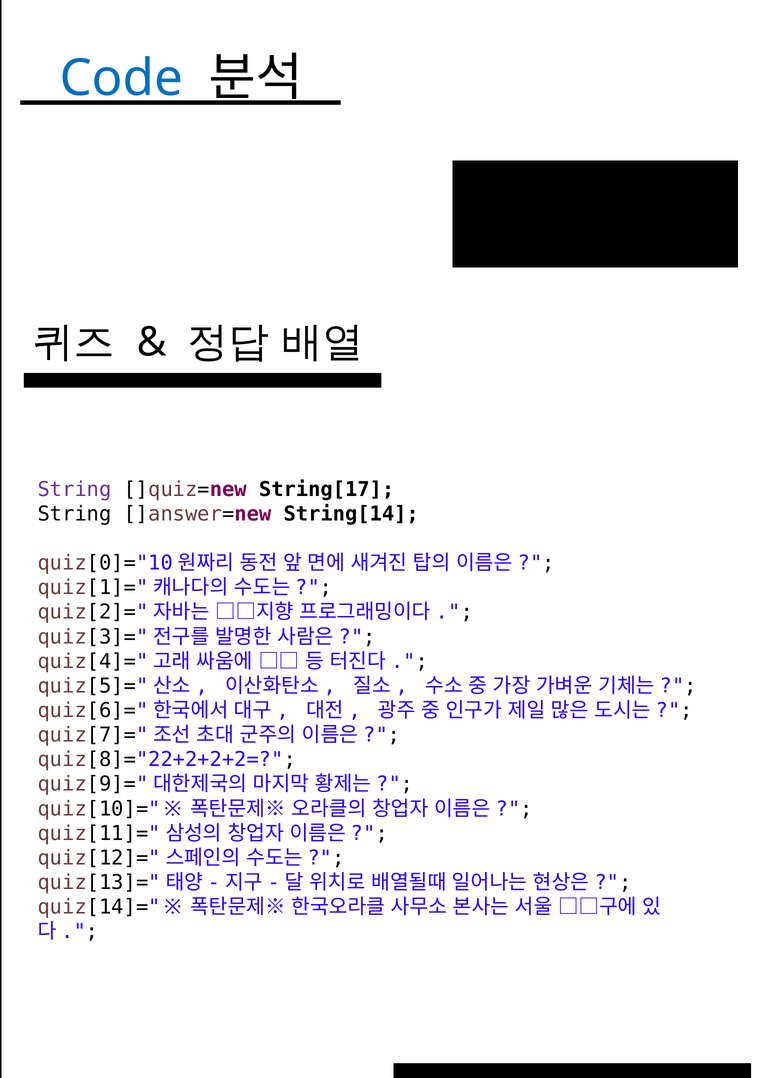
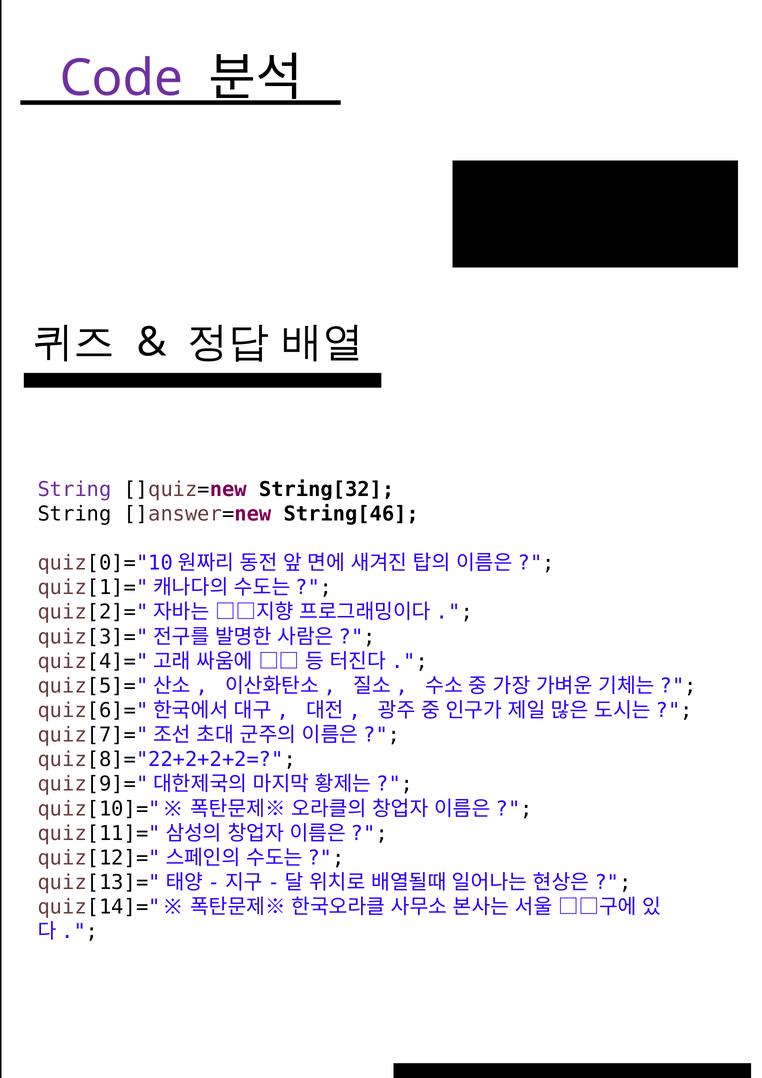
Code colour: blue -> purple (121, 79)
String[17: String[17 -> String[32 (327, 490)
String[14: String[14 -> String[46 (351, 514)
